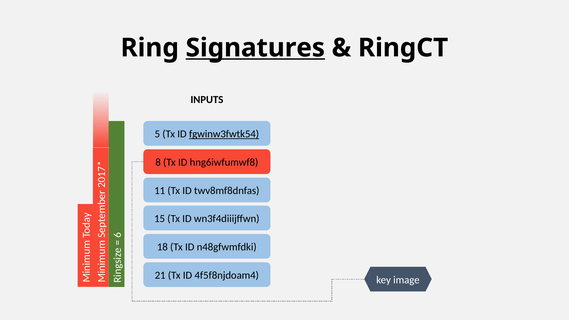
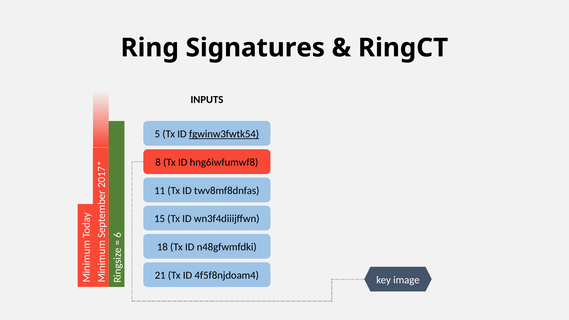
Signatures underline: present -> none (255, 48)
